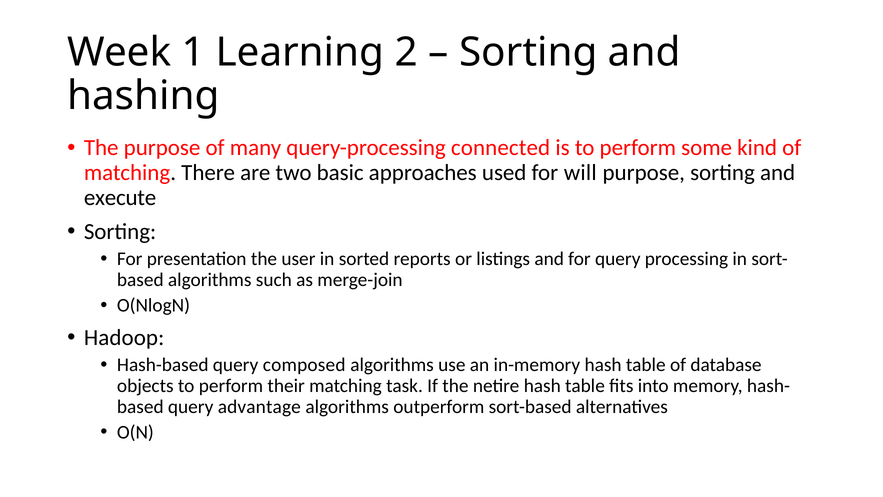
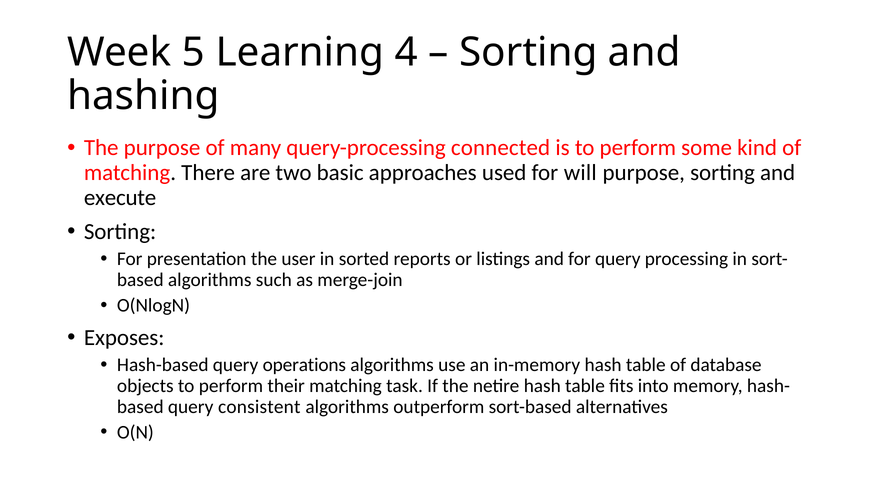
1: 1 -> 5 (193, 52)
2: 2 -> 4 (406, 52)
Hadoop: Hadoop -> Exposes (124, 337)
composed: composed -> operations (304, 365)
advantage: advantage -> consistent (259, 406)
